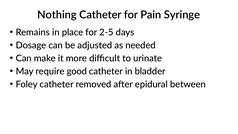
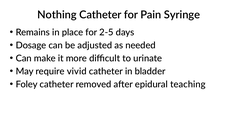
good: good -> vivid (77, 71)
between: between -> teaching (188, 84)
